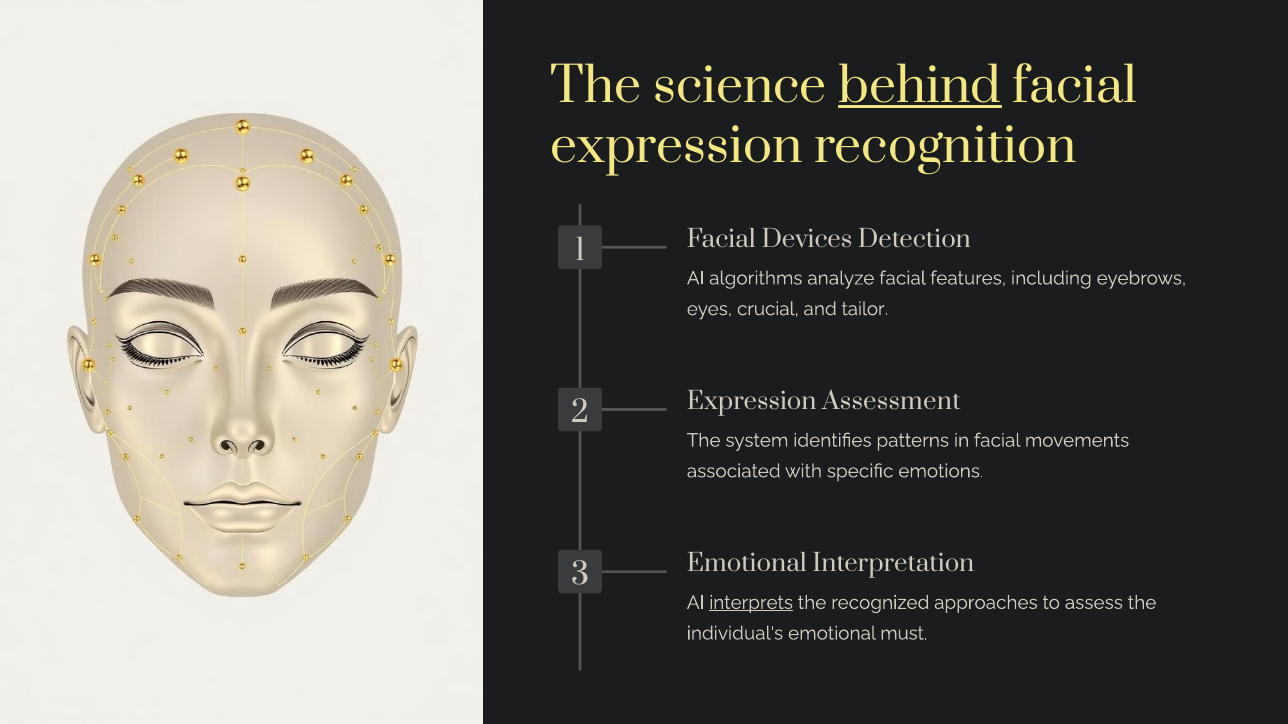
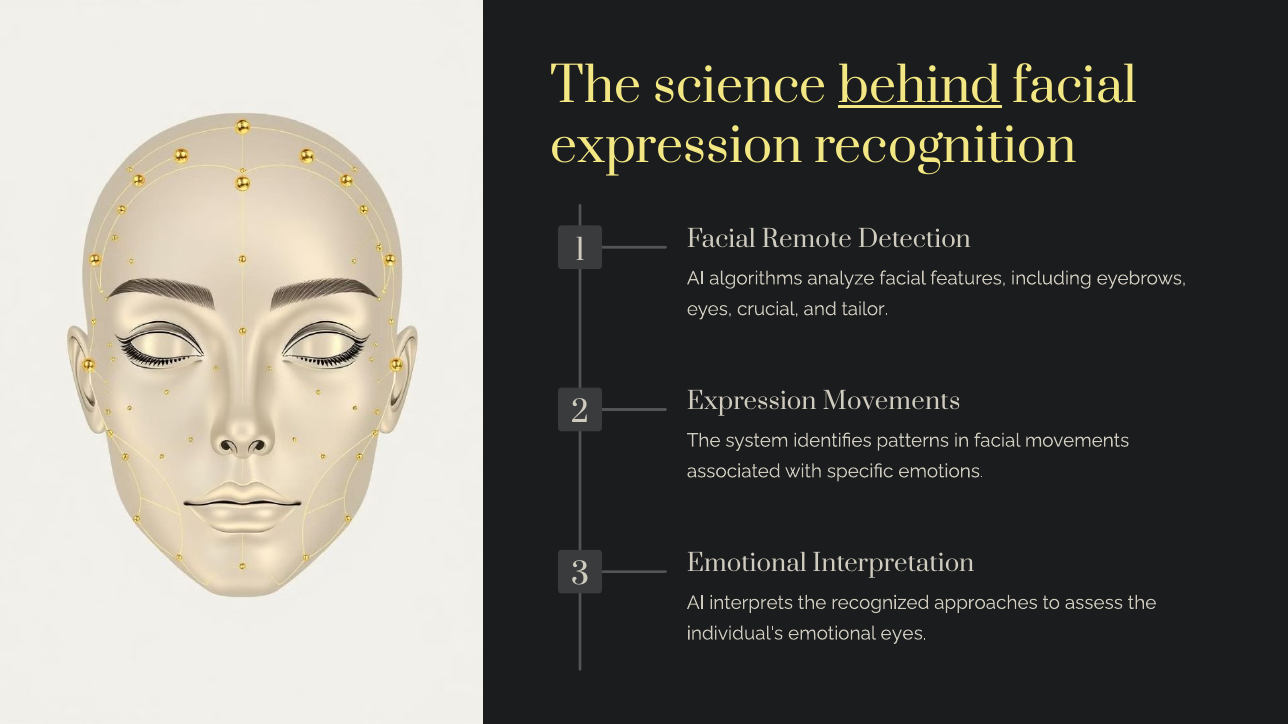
Devices: Devices -> Remote (807, 239)
Expression Assessment: Assessment -> Movements (892, 402)
interprets underline: present -> none (751, 603)
emotional must: must -> eyes (904, 634)
